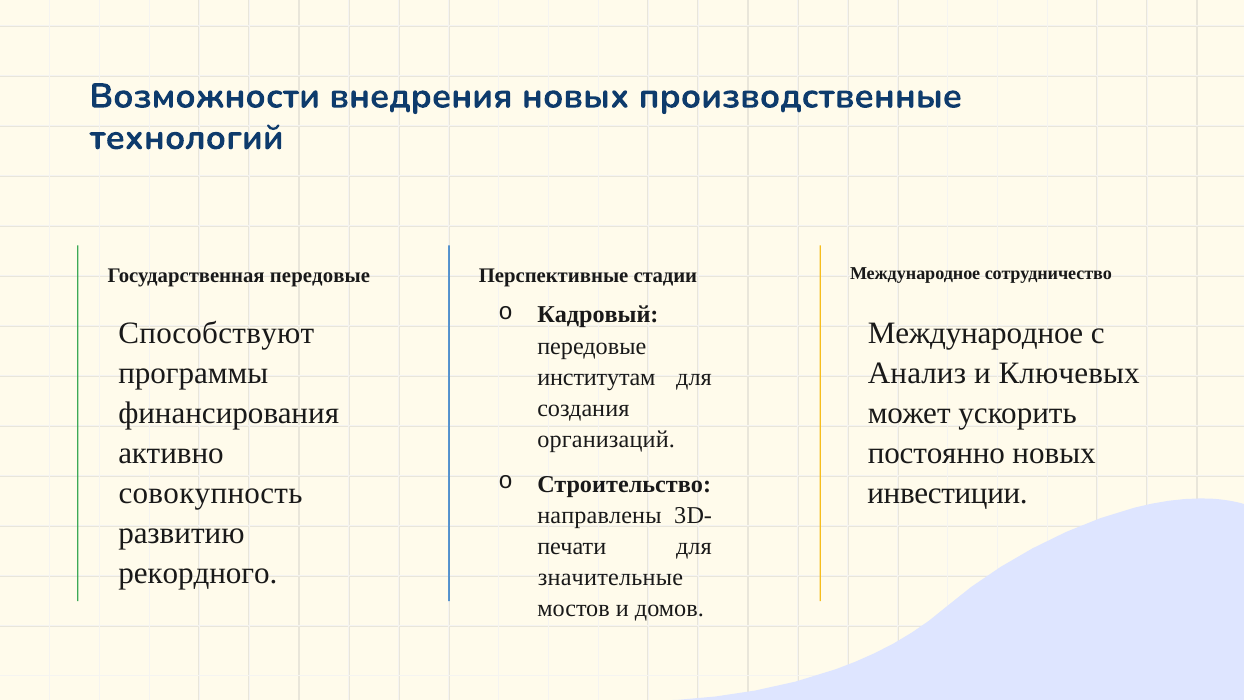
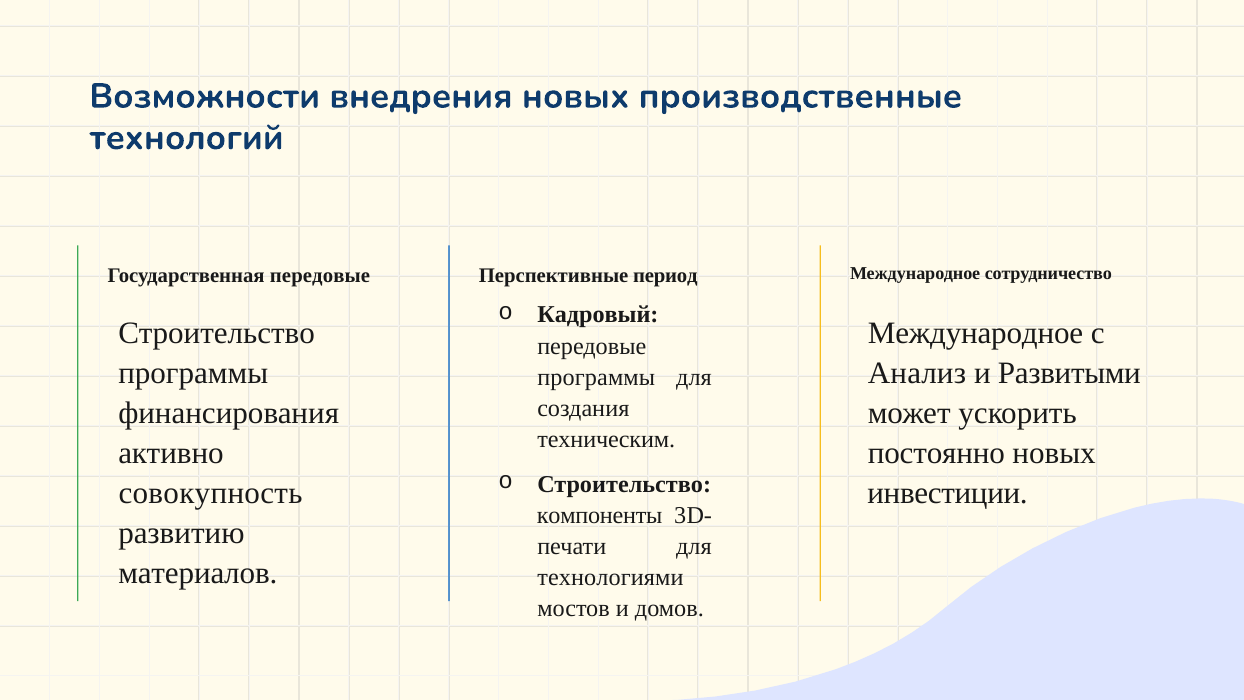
стадии: стадии -> период (665, 275)
Способствуют: Способствуют -> Строительство (217, 334)
Ключевых: Ключевых -> Развитыми (1069, 373)
институтам: институтам -> программы (596, 377)
организаций: организаций -> техническим (606, 439)
направлены: направлены -> компоненты (600, 515)
рекордного: рекордного -> материалов (198, 573)
значительные: значительные -> технологиями (610, 577)
